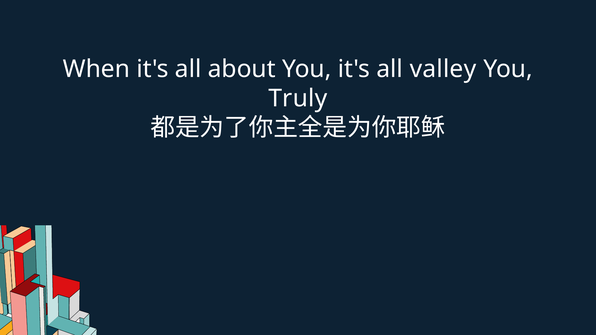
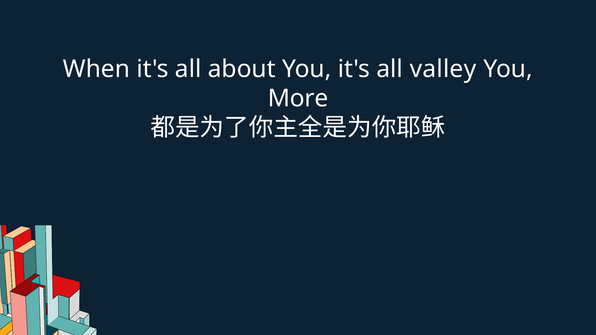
Truly: Truly -> More (298, 98)
